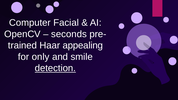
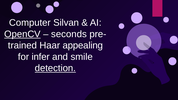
Facial: Facial -> Silvan (66, 23)
OpenCV underline: none -> present (22, 34)
only: only -> infer (41, 57)
